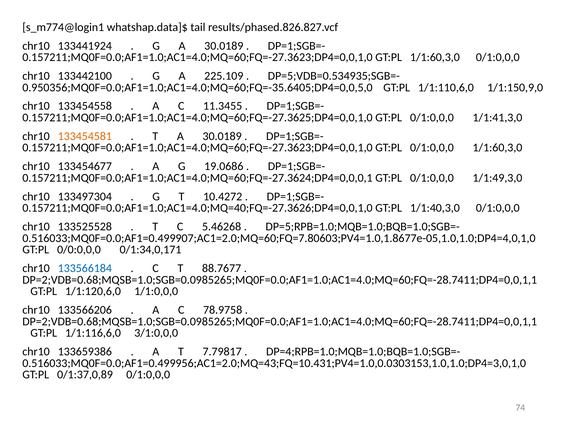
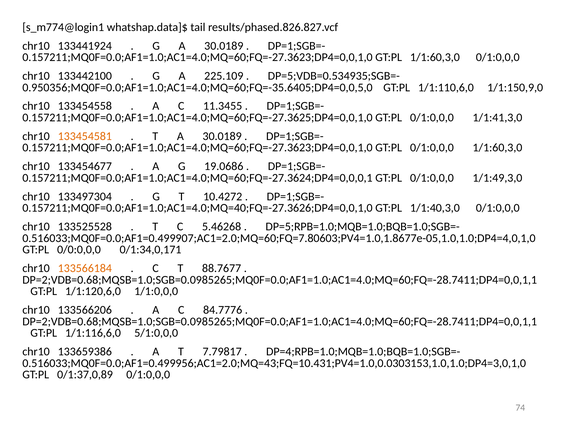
133566184 colour: blue -> orange (85, 269)
78.9758: 78.9758 -> 84.7776 (223, 310)
3/1:0,0,0: 3/1:0,0,0 -> 5/1:0,0,0 (156, 333)
